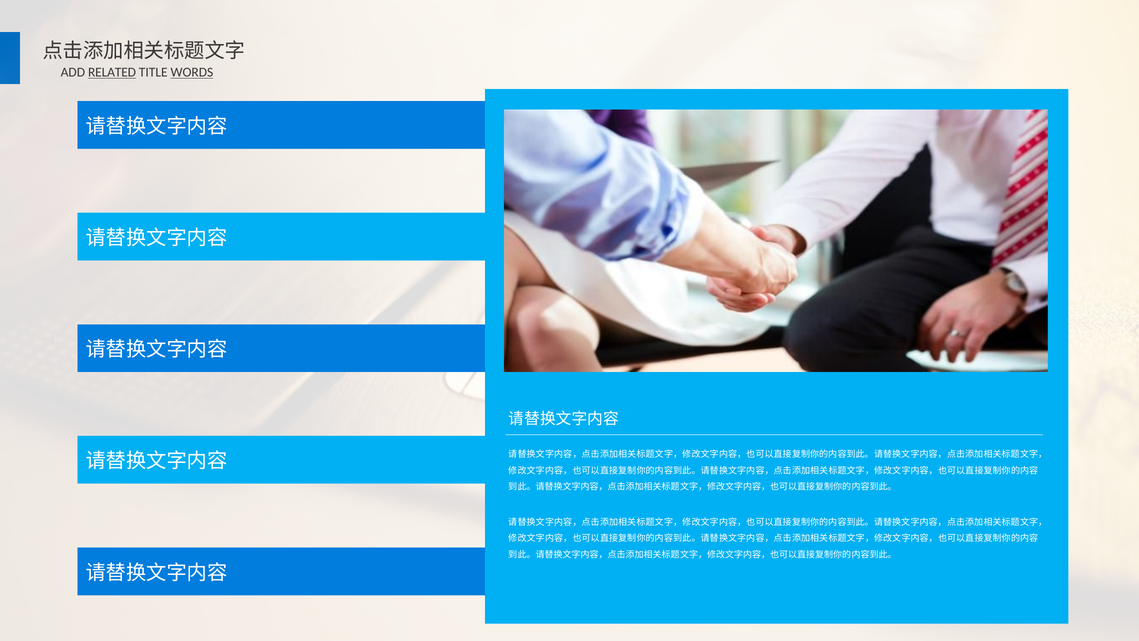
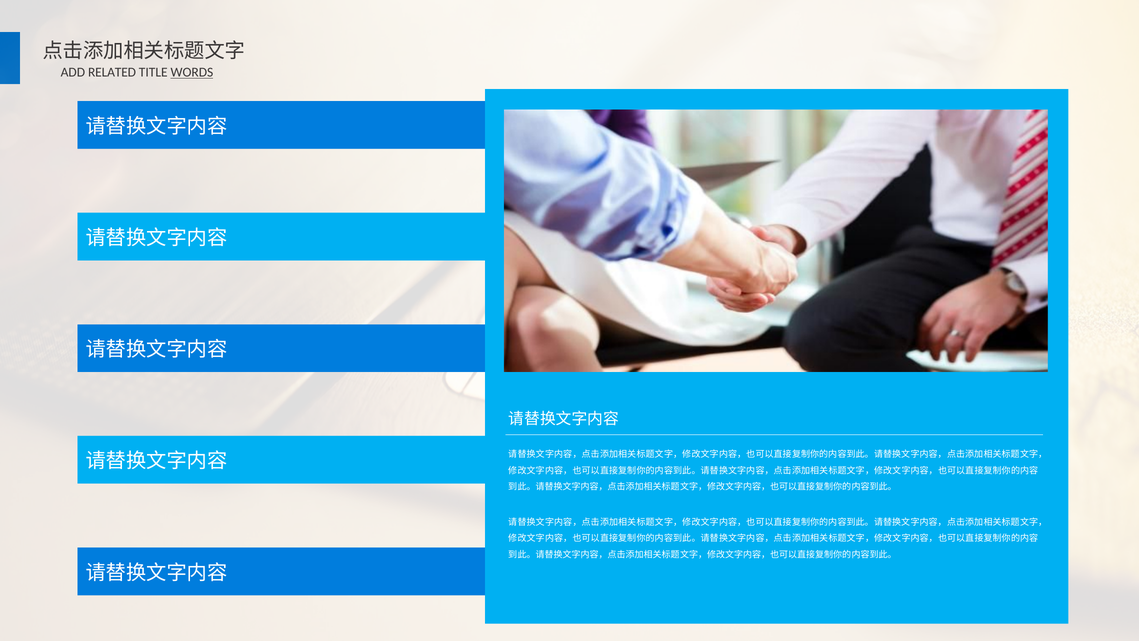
RELATED underline: present -> none (112, 72)
